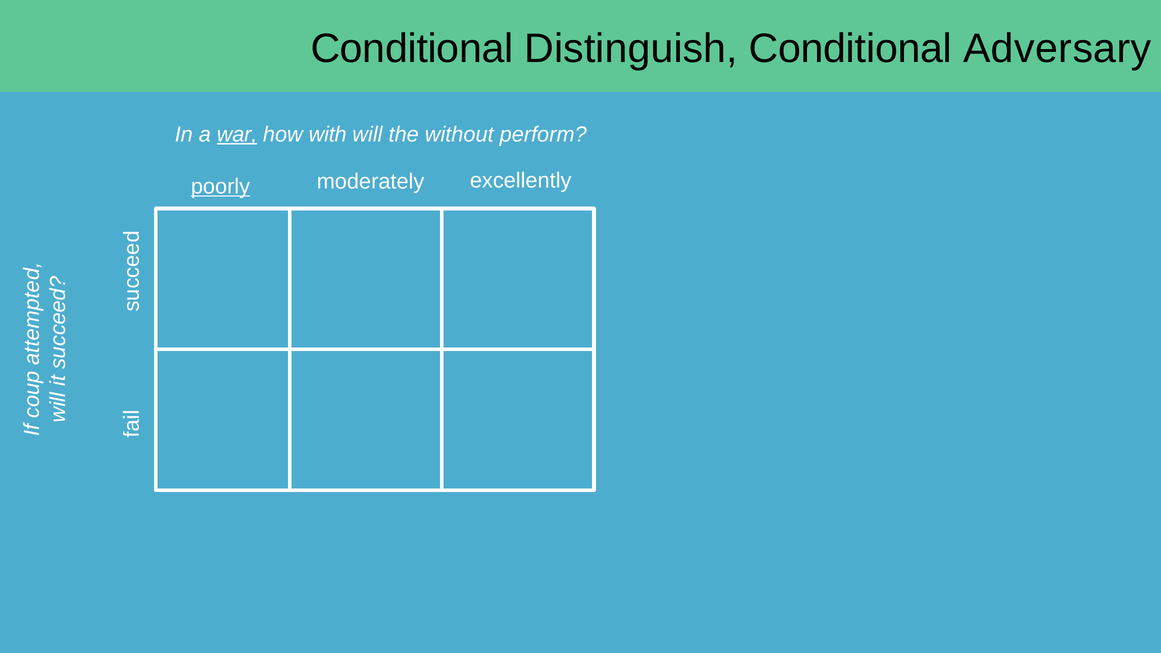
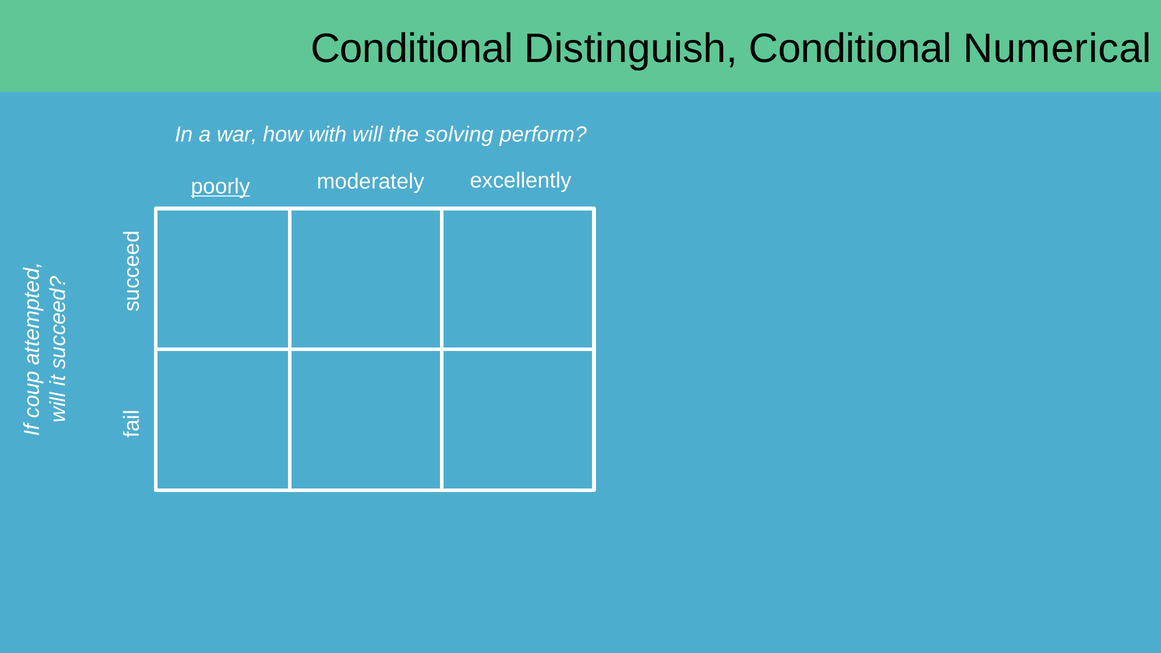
Adversary: Adversary -> Numerical (1057, 49)
war underline: present -> none (237, 134)
without: without -> solving (459, 134)
